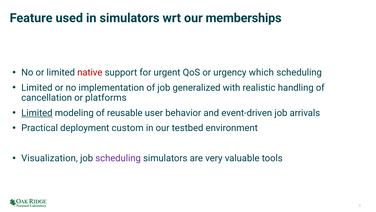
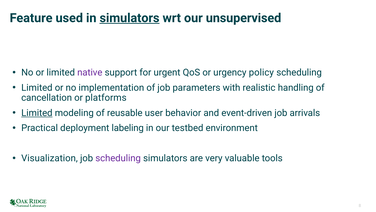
simulators underline: none -> present (130, 18)
memberships: memberships -> unsupervised (244, 18)
native colour: red -> purple (90, 72)
which: which -> policy (261, 72)
generalized: generalized -> parameters (197, 87)
custom: custom -> labeling (128, 128)
